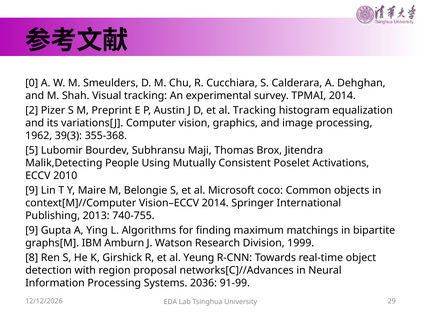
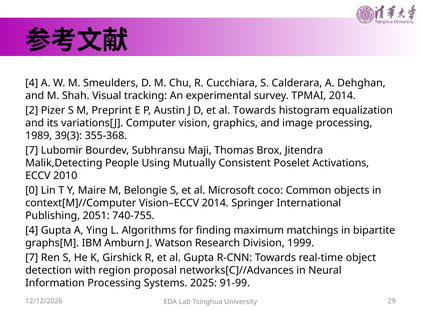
0: 0 -> 4 (32, 83)
al Tracking: Tracking -> Towards (254, 110)
1962: 1962 -> 1989 (39, 135)
5: 5 -> 7 (32, 150)
9: 9 -> 0 (32, 190)
2013: 2013 -> 2051 (96, 215)
9: 9 -> 4 (32, 230)
8: 8 -> 7 (32, 258)
al Yeung: Yeung -> Gupta (199, 258)
2036: 2036 -> 2025 (204, 283)
